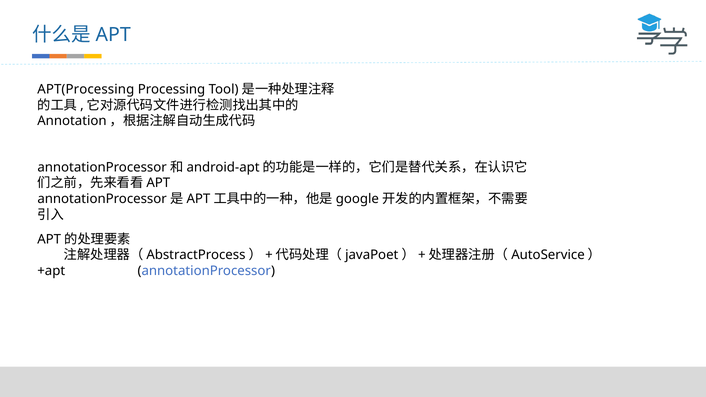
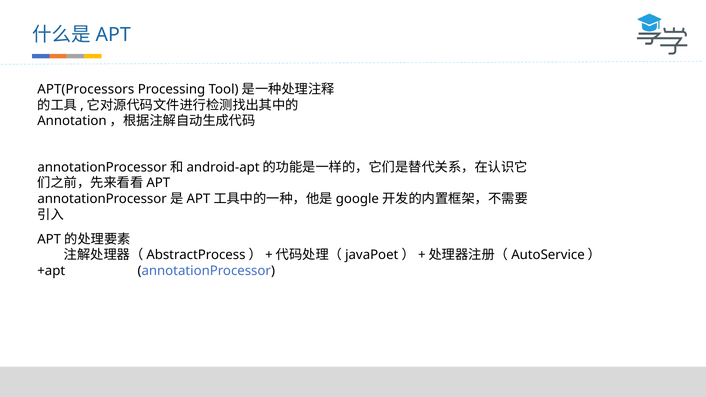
APT(Processing: APT(Processing -> APT(Processors (86, 89)
